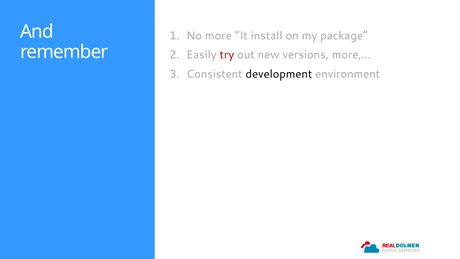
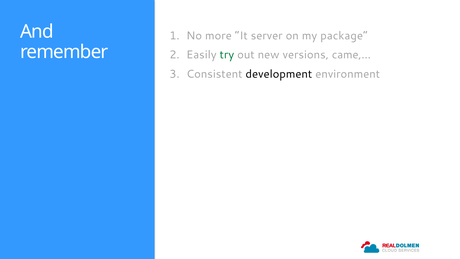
install: install -> server (267, 36)
try colour: red -> green (227, 55)
more,…: more,… -> came,… (351, 55)
